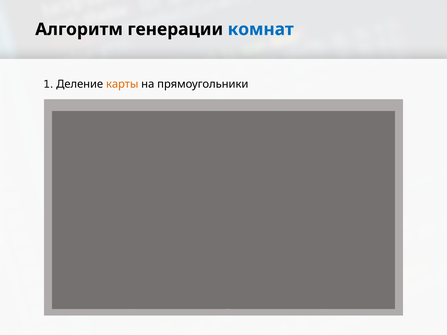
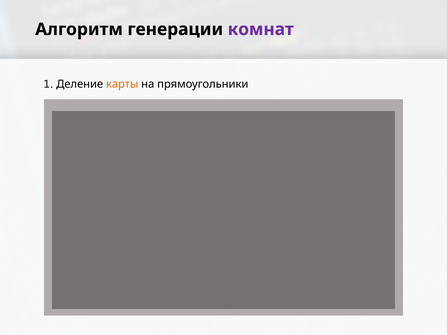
комнат colour: blue -> purple (261, 29)
